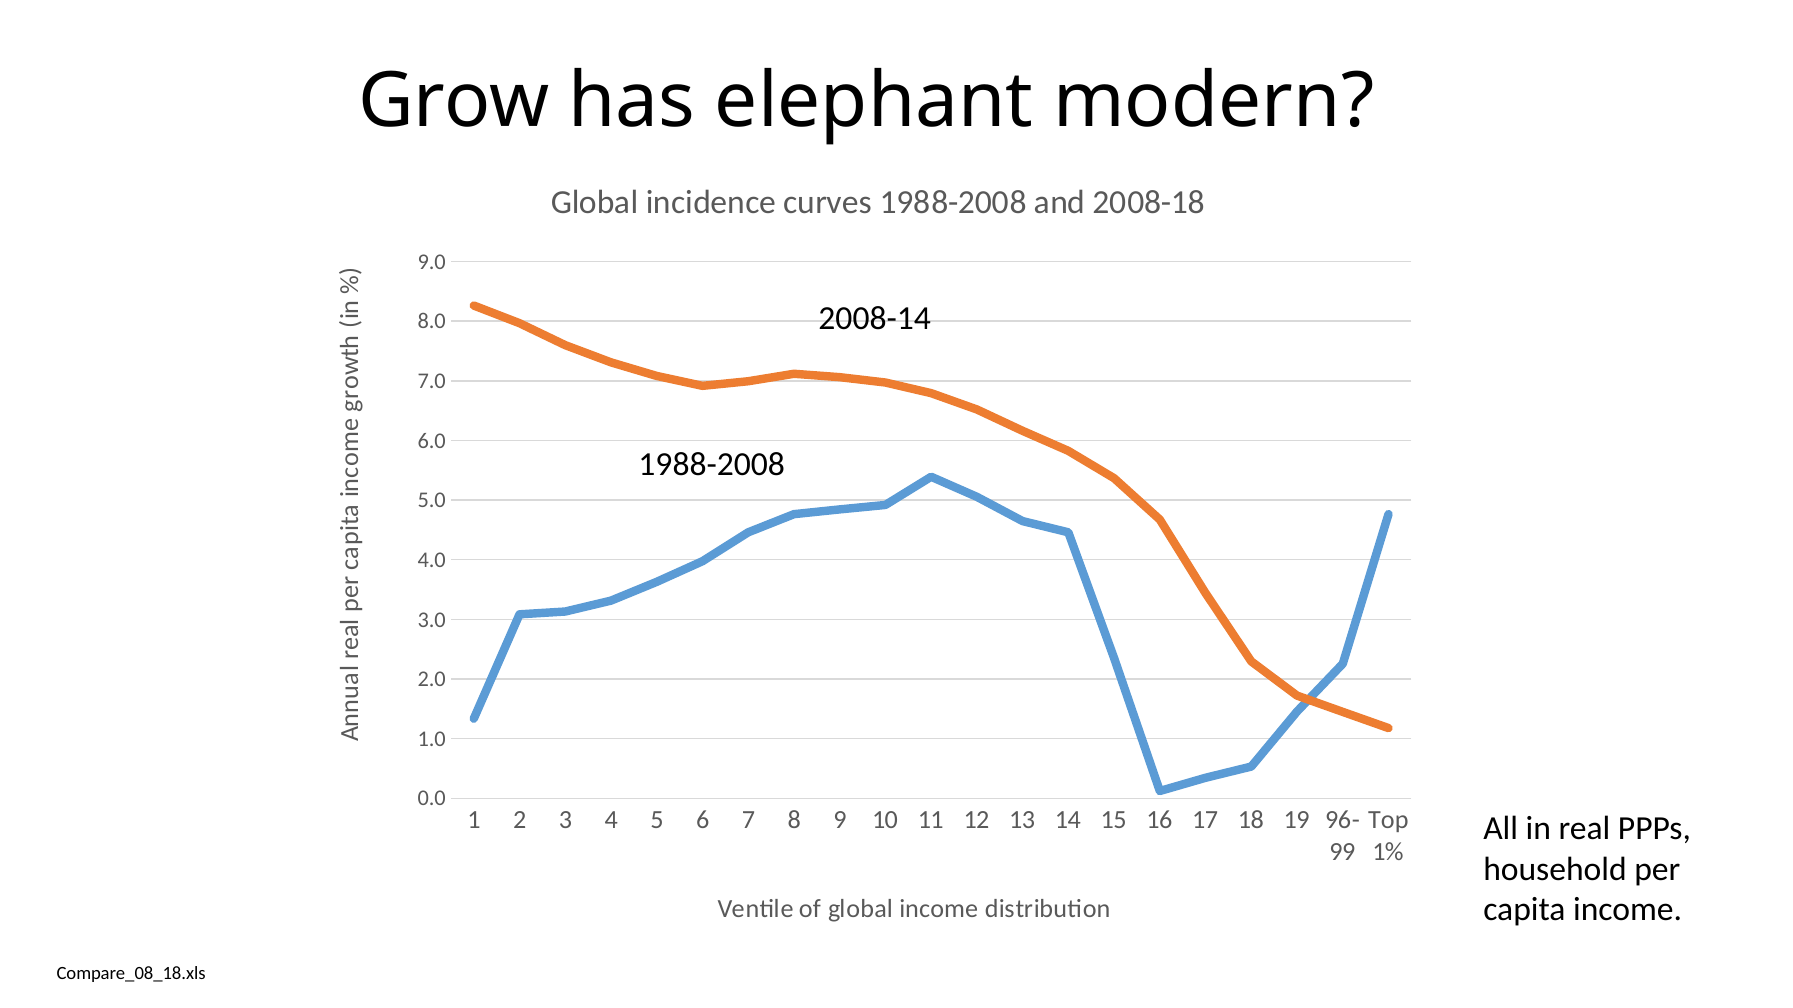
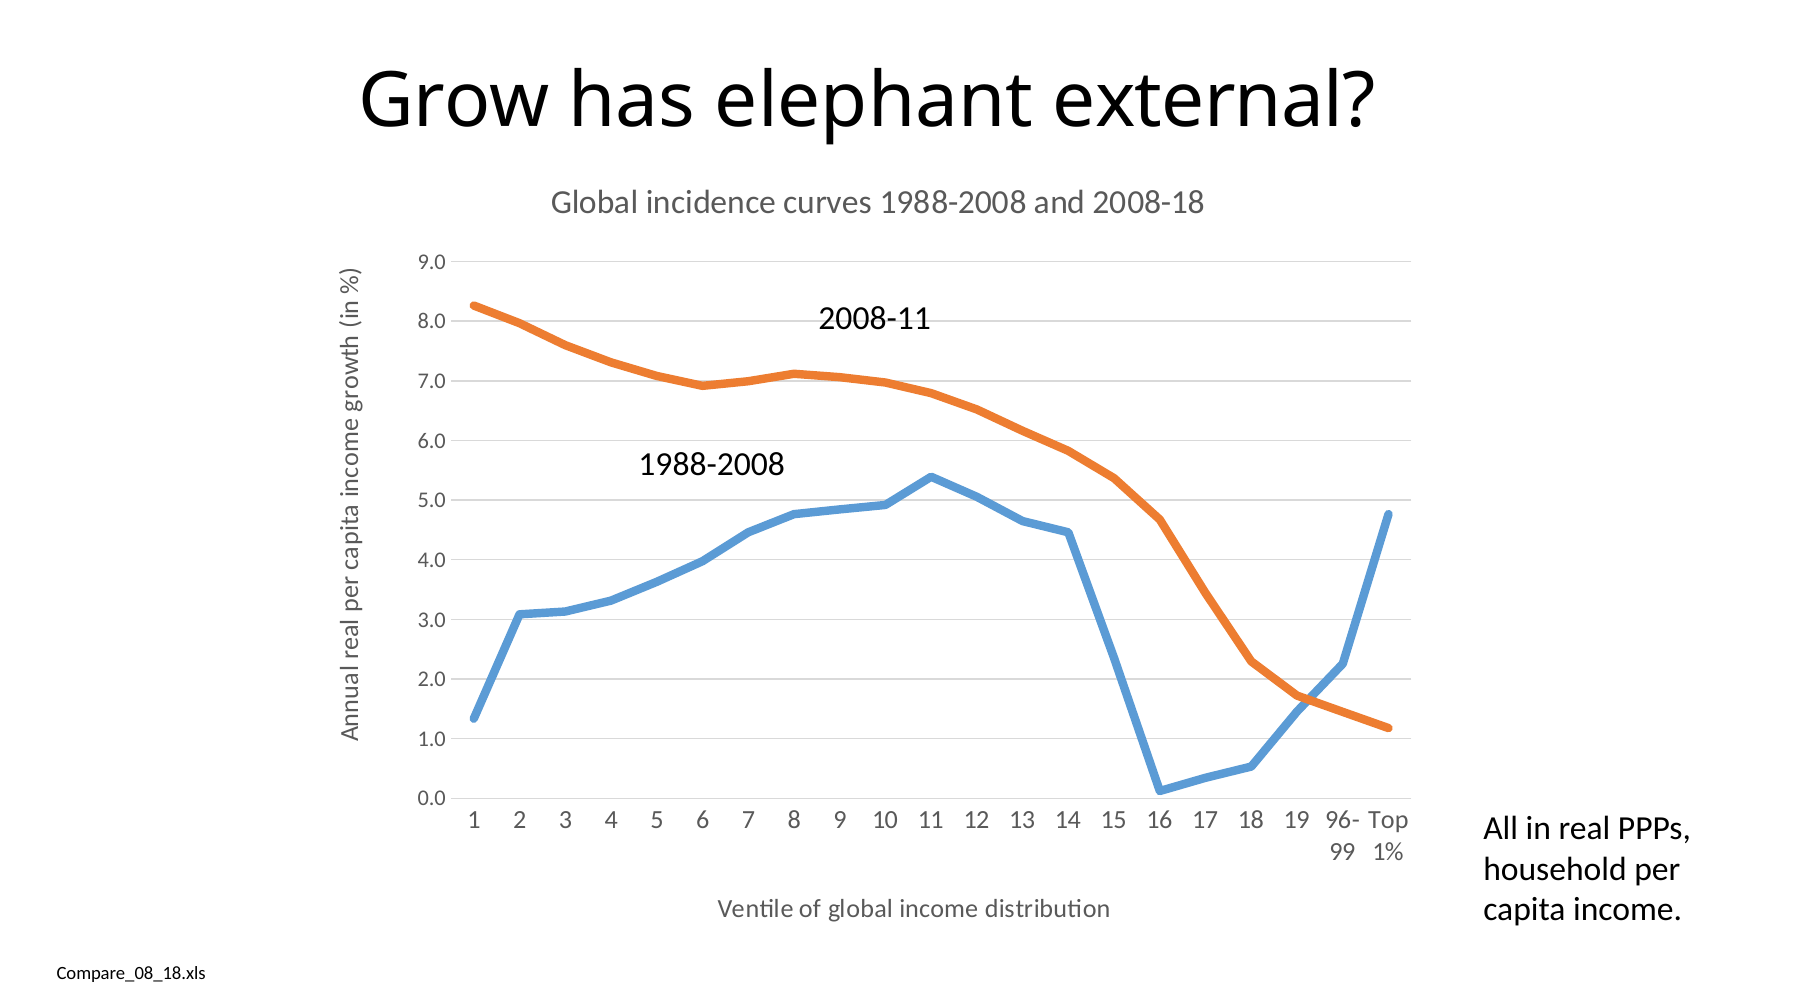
modern: modern -> external (1214, 101)
2008-14: 2008-14 -> 2008-11 (875, 319)
